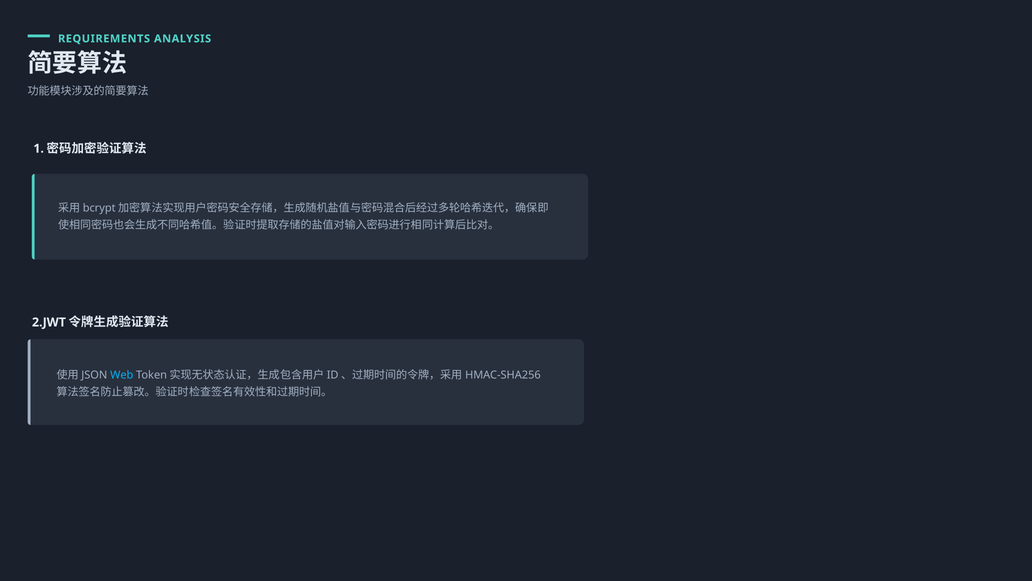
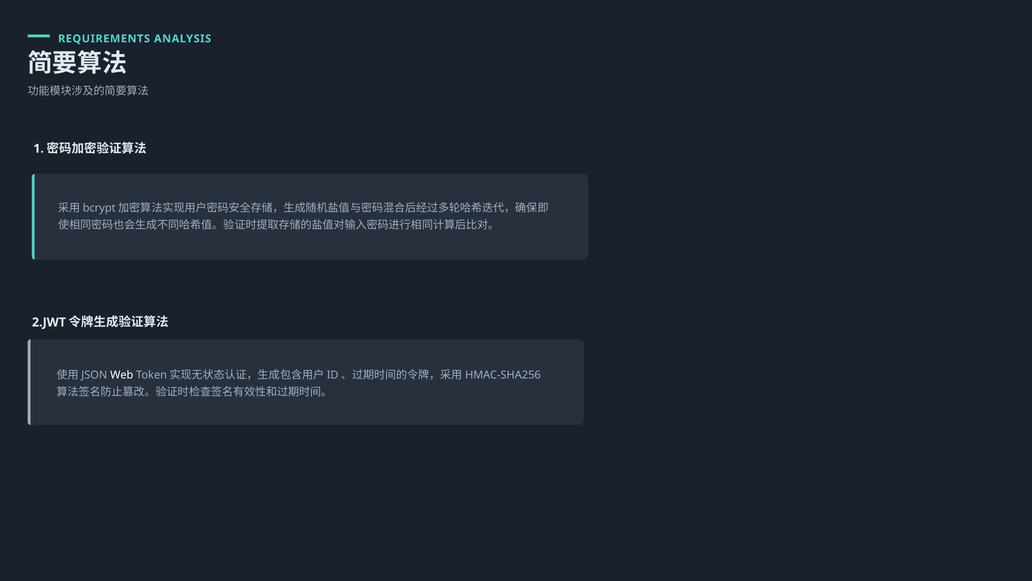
Web colour: light blue -> white (122, 375)
